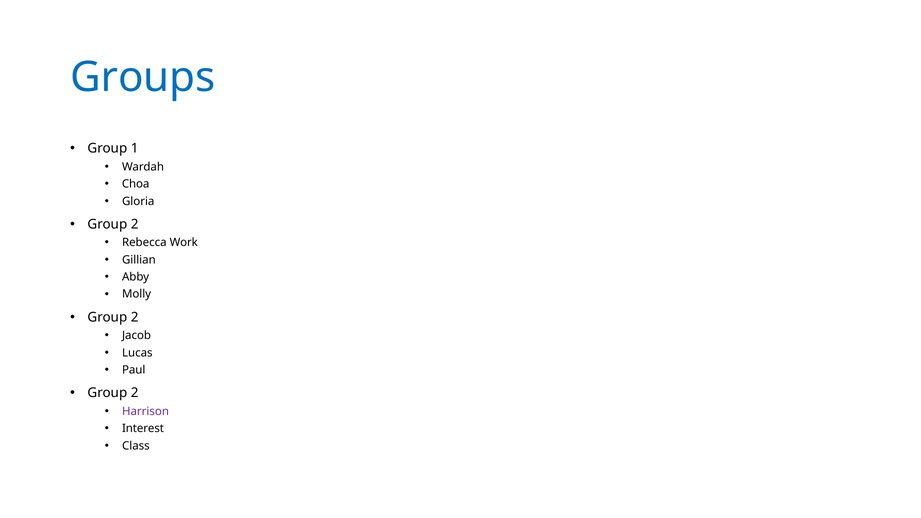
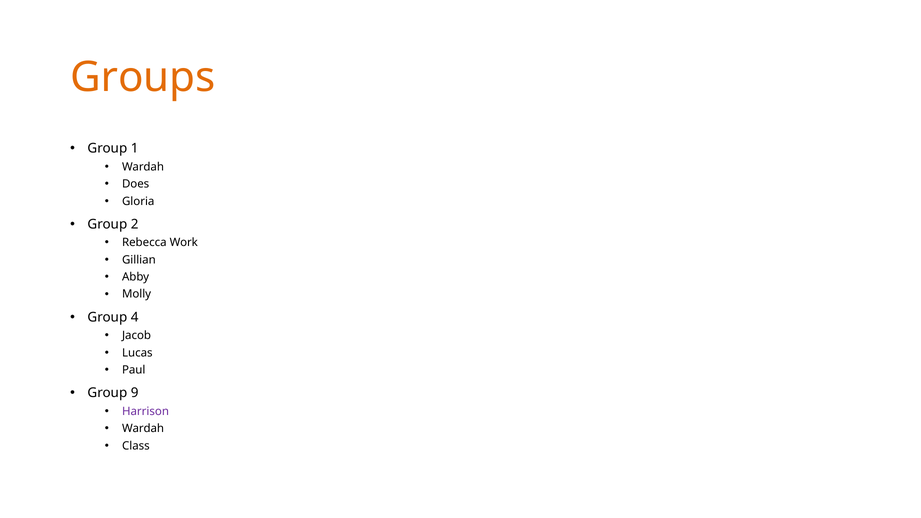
Groups colour: blue -> orange (143, 77)
Choa: Choa -> Does (136, 184)
2: 2 -> 4 (135, 317)
2: 2 -> 9 (135, 393)
Interest: Interest -> Wardah (143, 429)
